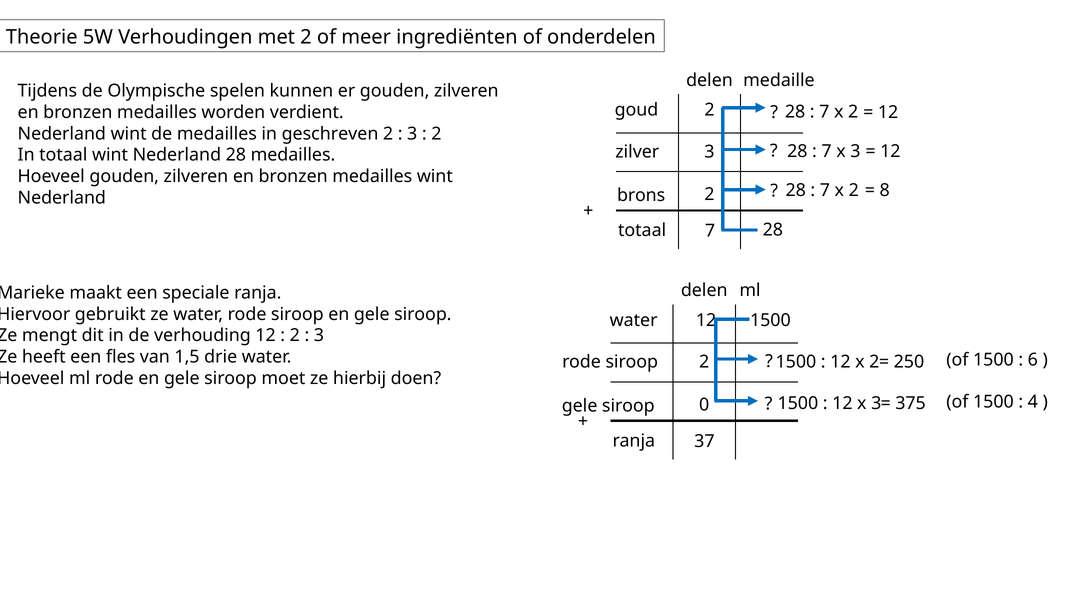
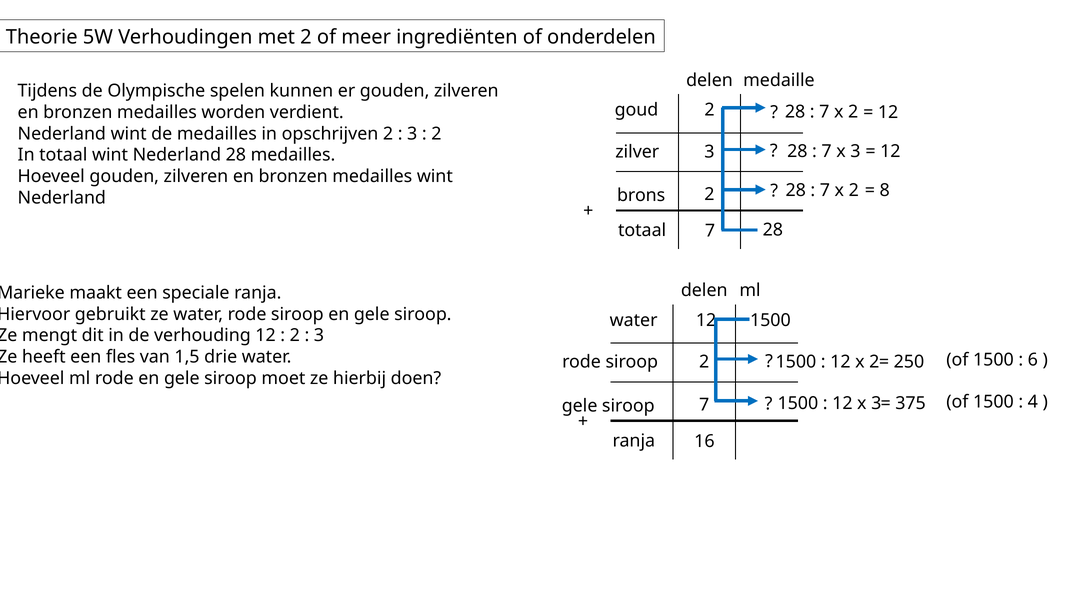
geschreven: geschreven -> opschrijven (330, 134)
siroop 0: 0 -> 7 (704, 405)
37: 37 -> 16 (704, 441)
